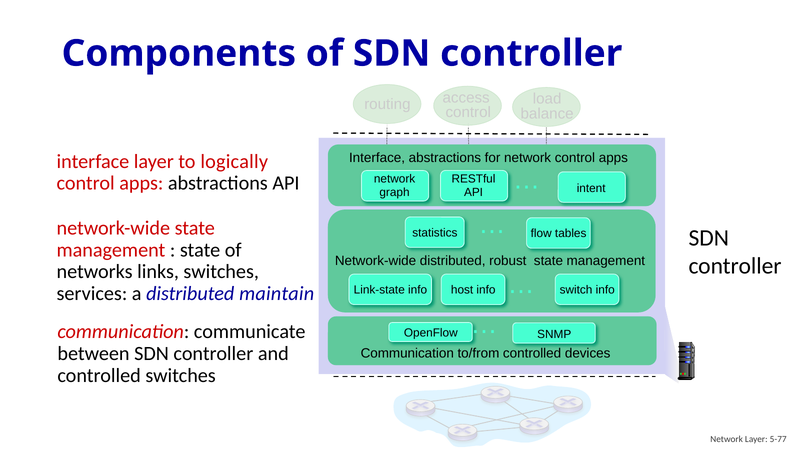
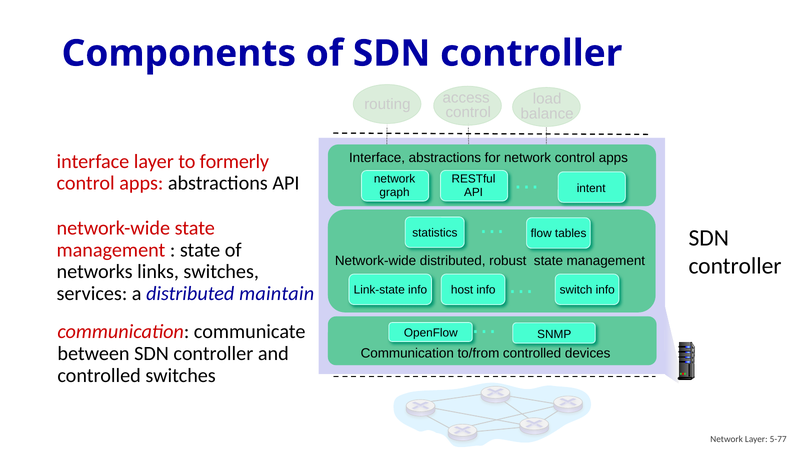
logically: logically -> formerly (234, 162)
